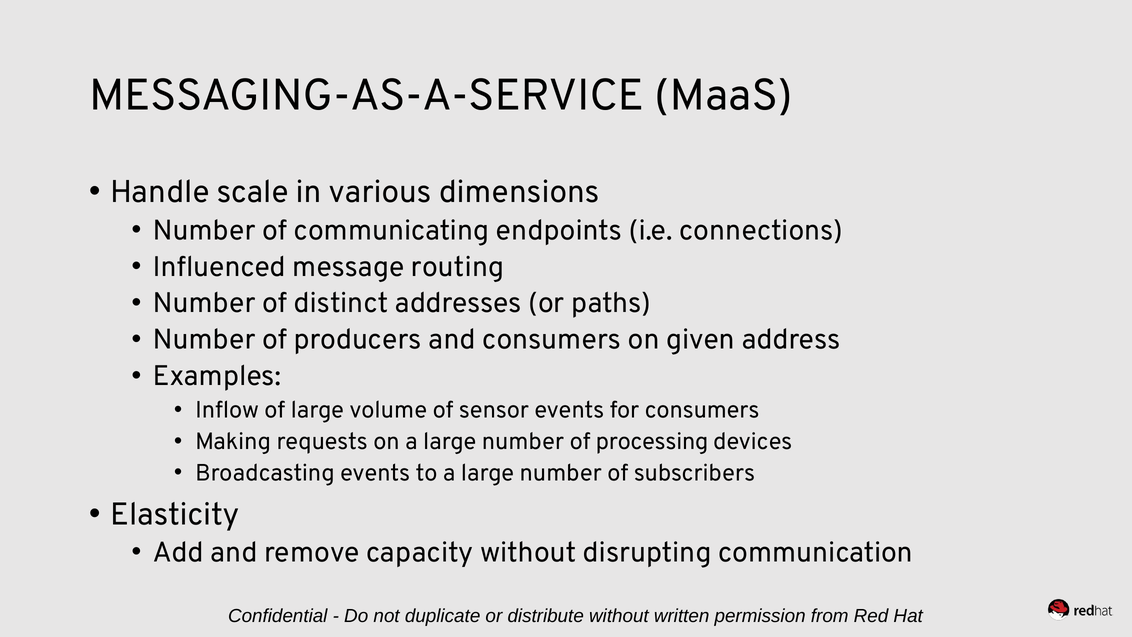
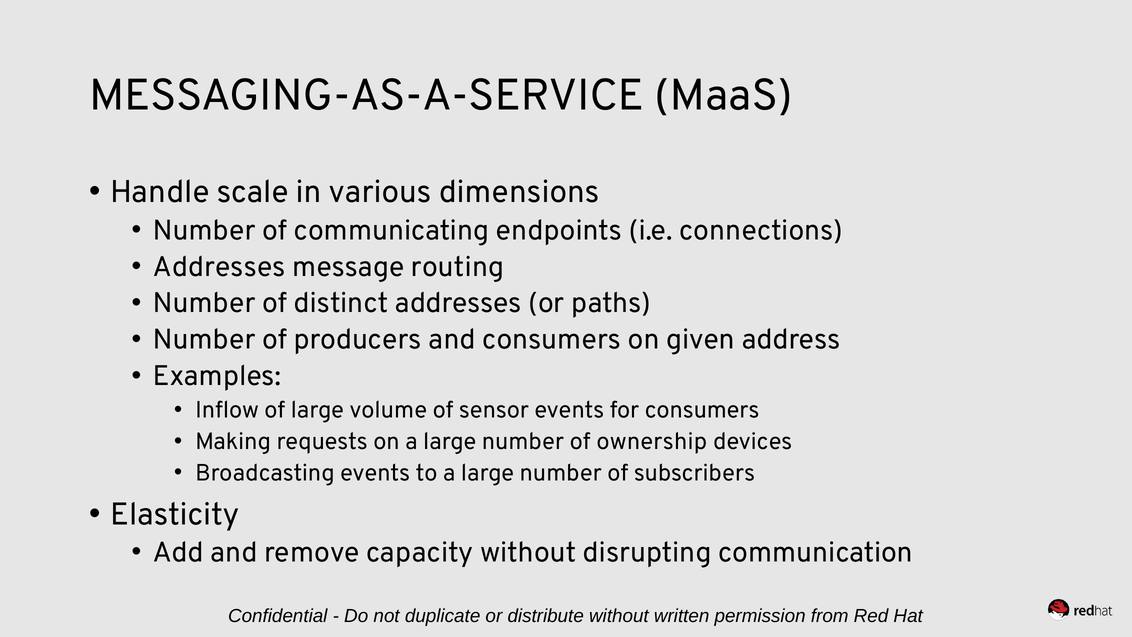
Influenced: Influenced -> Addresses (219, 267)
processing: processing -> ownership (652, 441)
